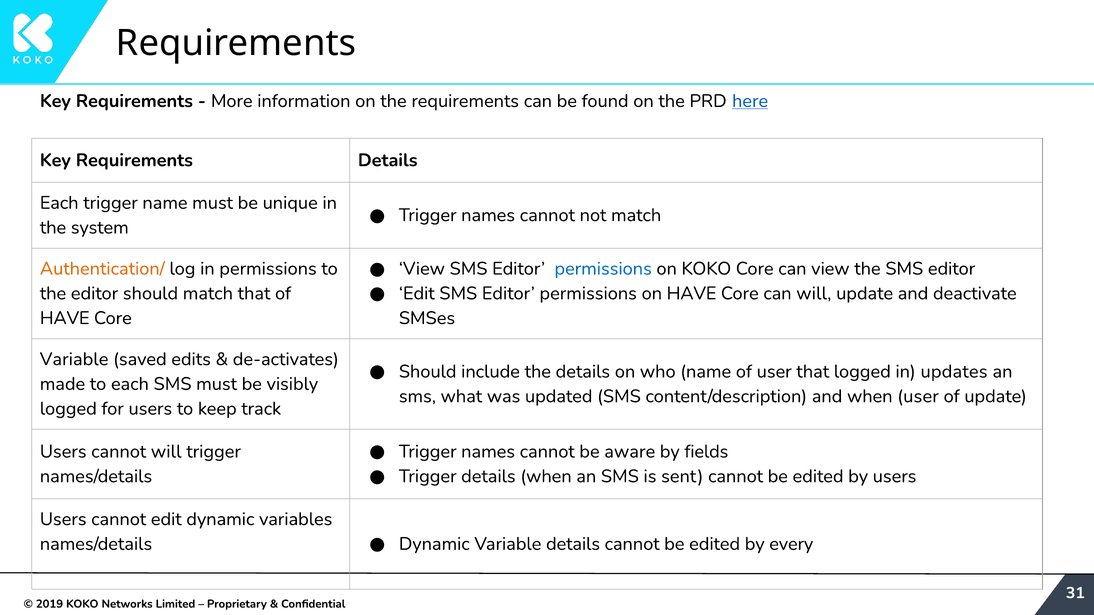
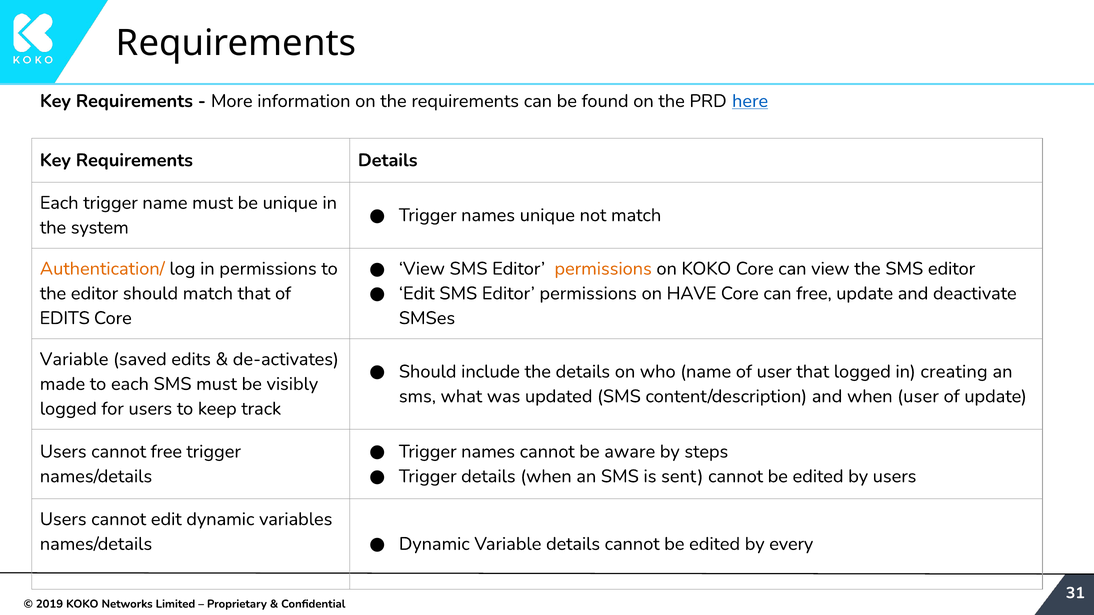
cannot: cannot -> unique (547, 215)
permissions colour: blue -> orange (603, 269)
can will: will -> free (814, 293)
HAVE: HAVE -> EDITS (65, 318)
updates: updates -> creating (954, 372)
fields: fields -> steps (706, 452)
cannot will: will -> free (166, 452)
